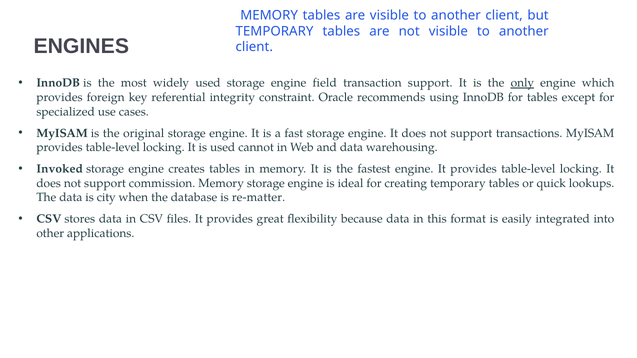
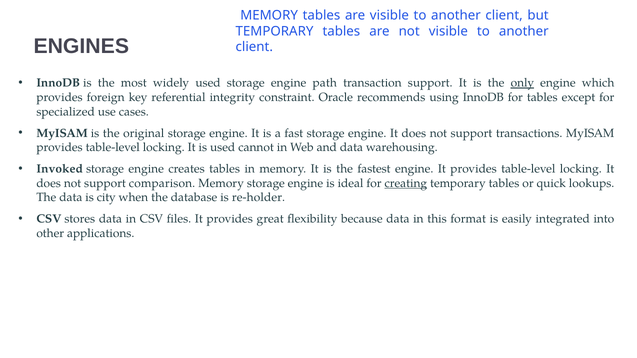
field: field -> path (325, 83)
commission: commission -> comparison (162, 183)
creating underline: none -> present (406, 183)
re-matter: re-matter -> re-holder (259, 198)
